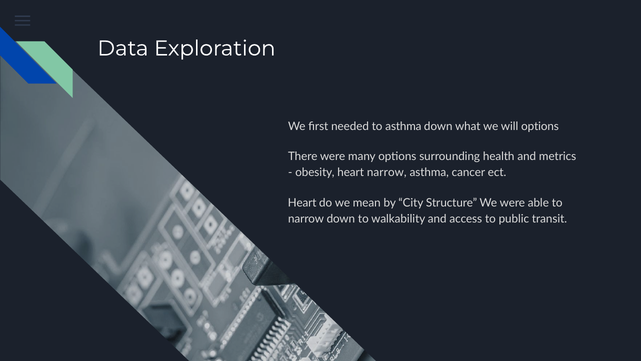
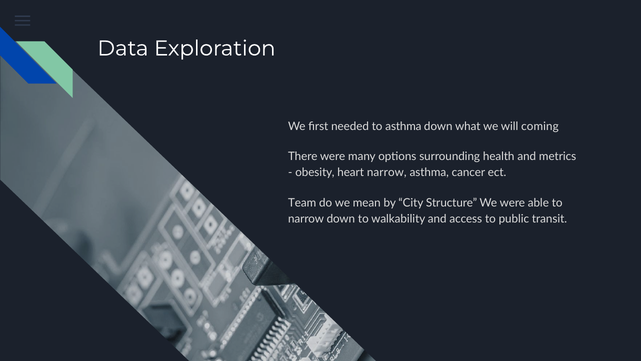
will options: options -> coming (540, 126)
Heart: Heart -> Team (302, 203)
